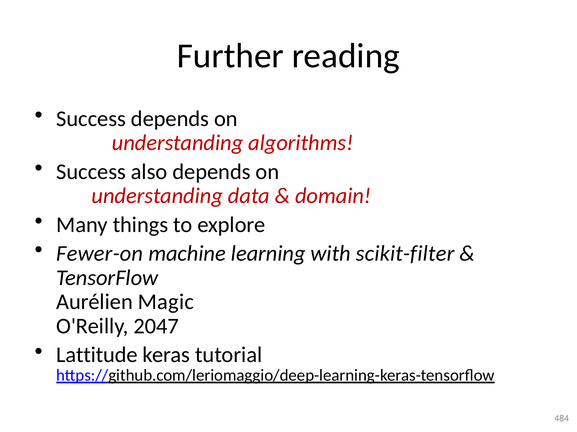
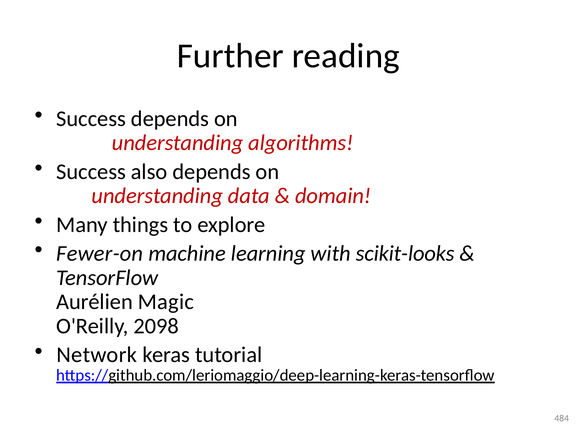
scikit-filter: scikit-filter -> scikit-looks (405, 254)
2047: 2047 -> 2098 (156, 327)
Lattitude: Lattitude -> Network (97, 355)
